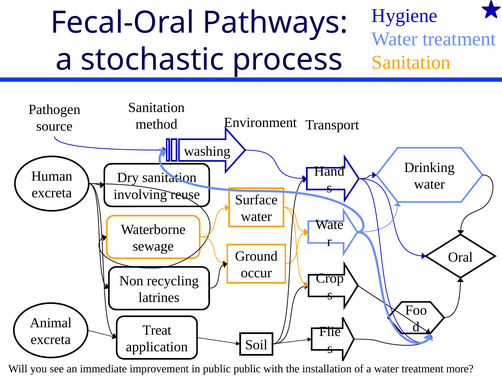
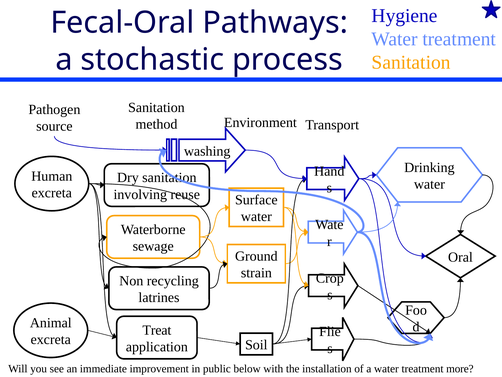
occur: occur -> strain (256, 273)
public public: public -> below (247, 368)
